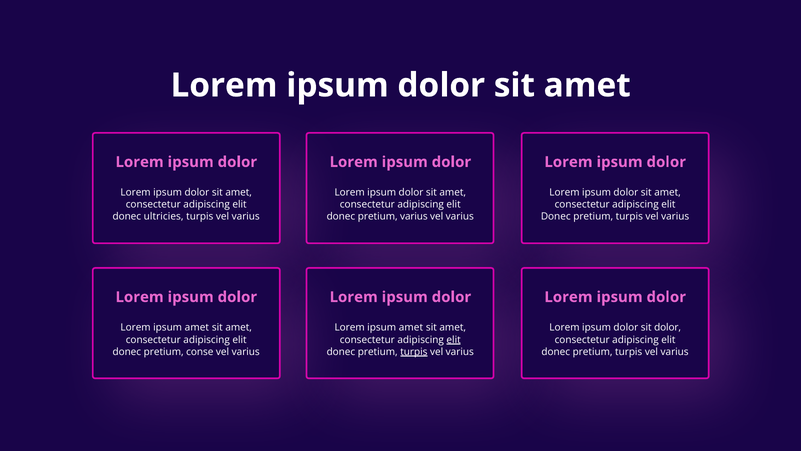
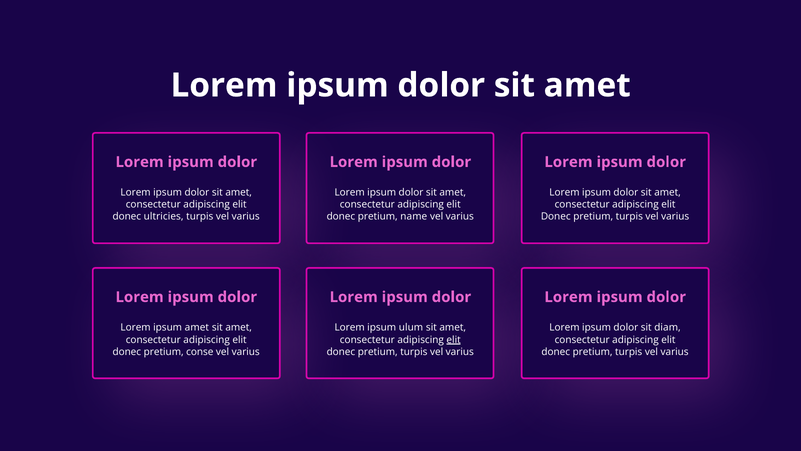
pretium varius: varius -> name (414, 216)
amet: amet -> ulum (411, 327)
sit dolor: dolor -> diam (667, 327)
turpis underline: present -> none (414, 351)
